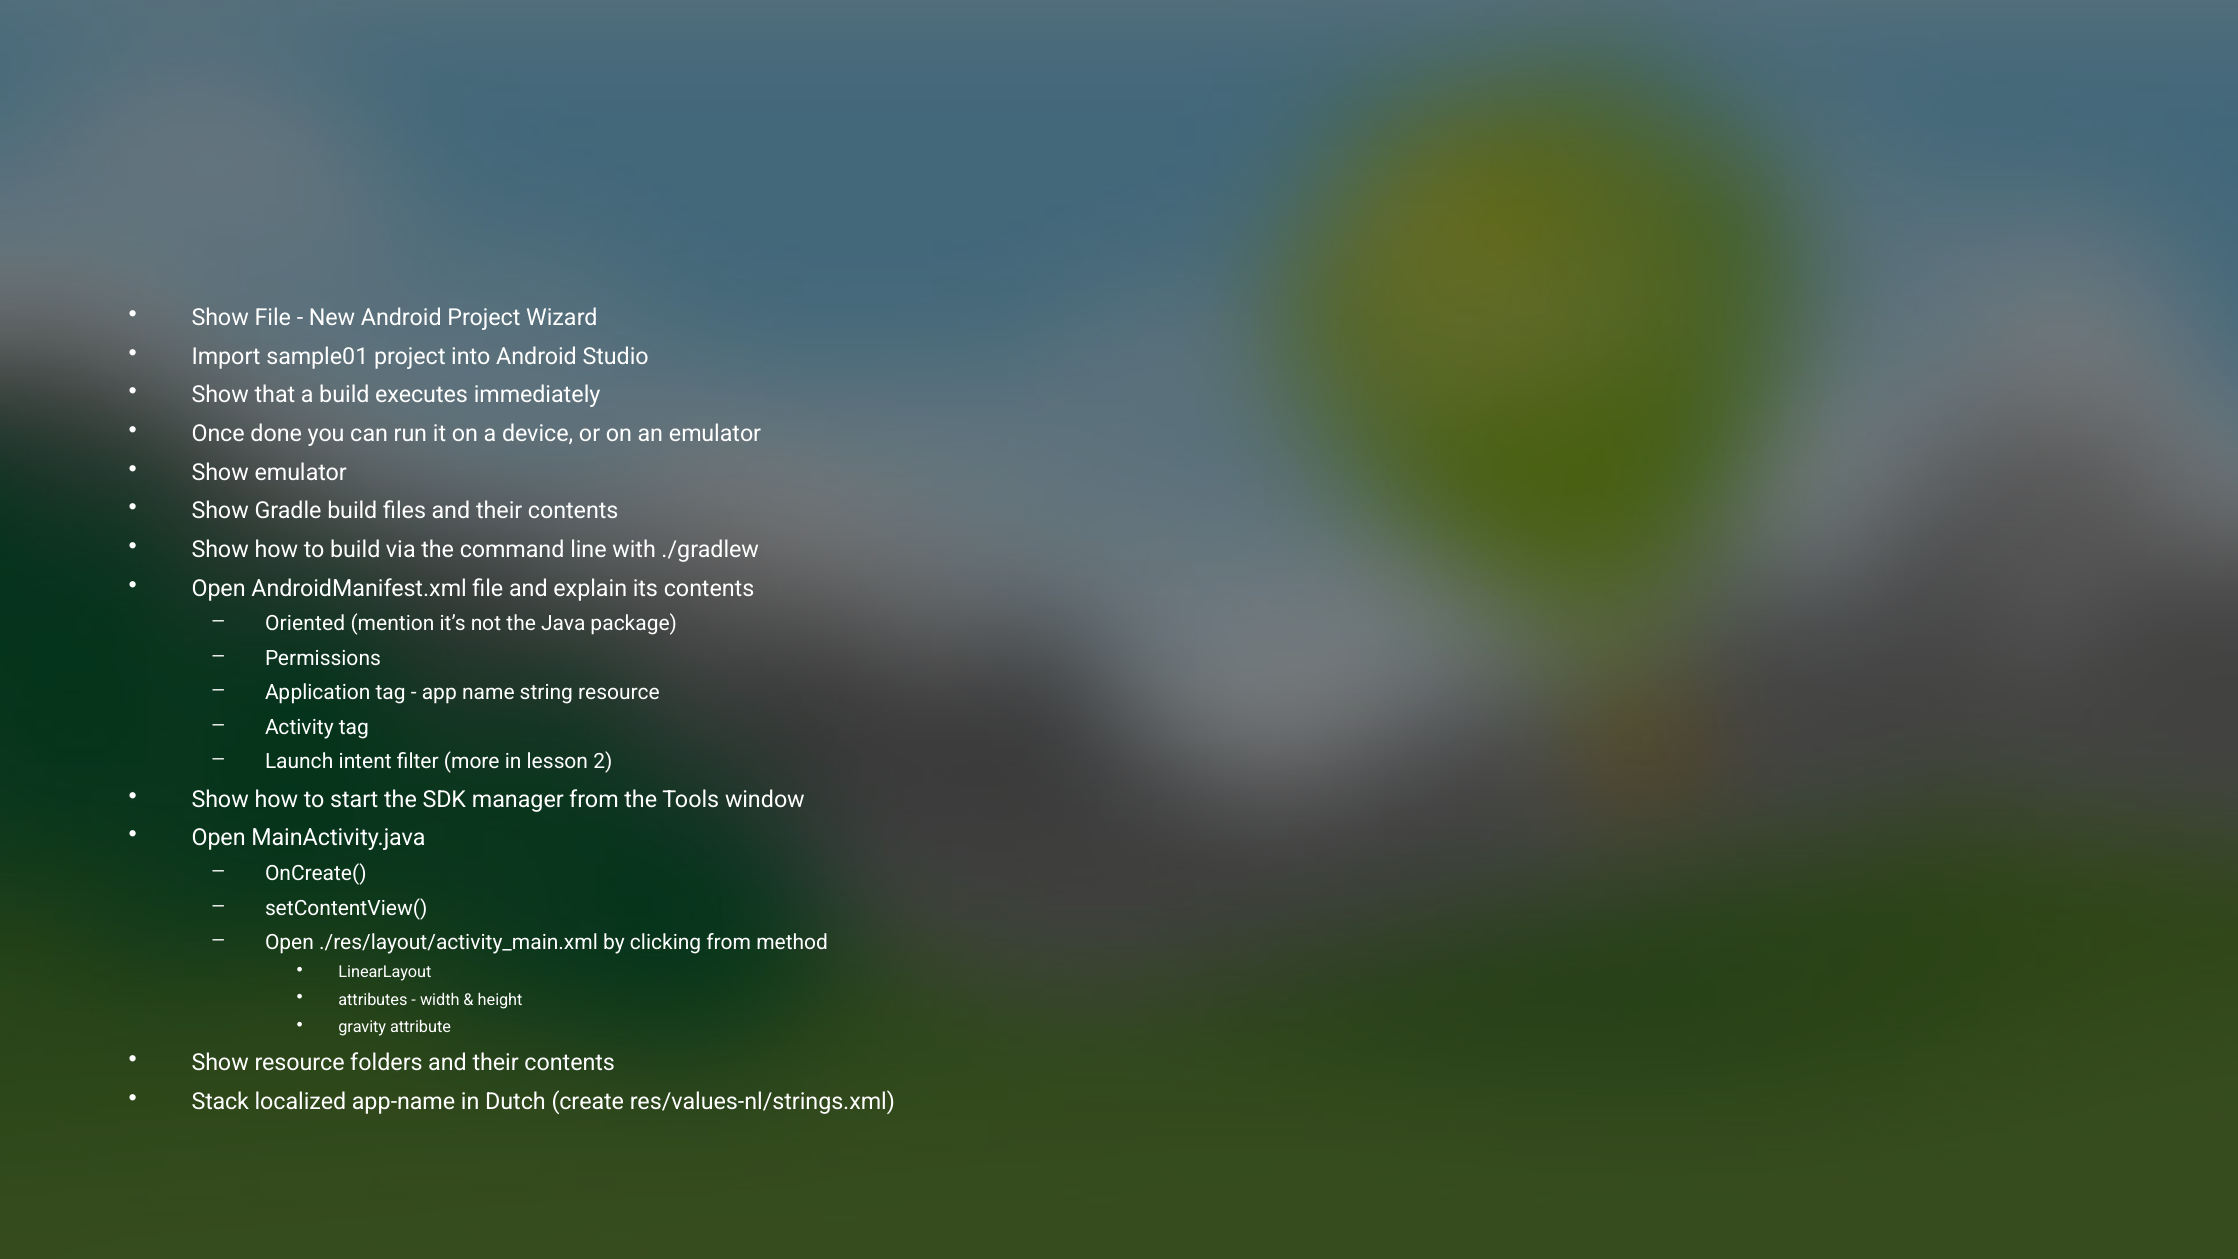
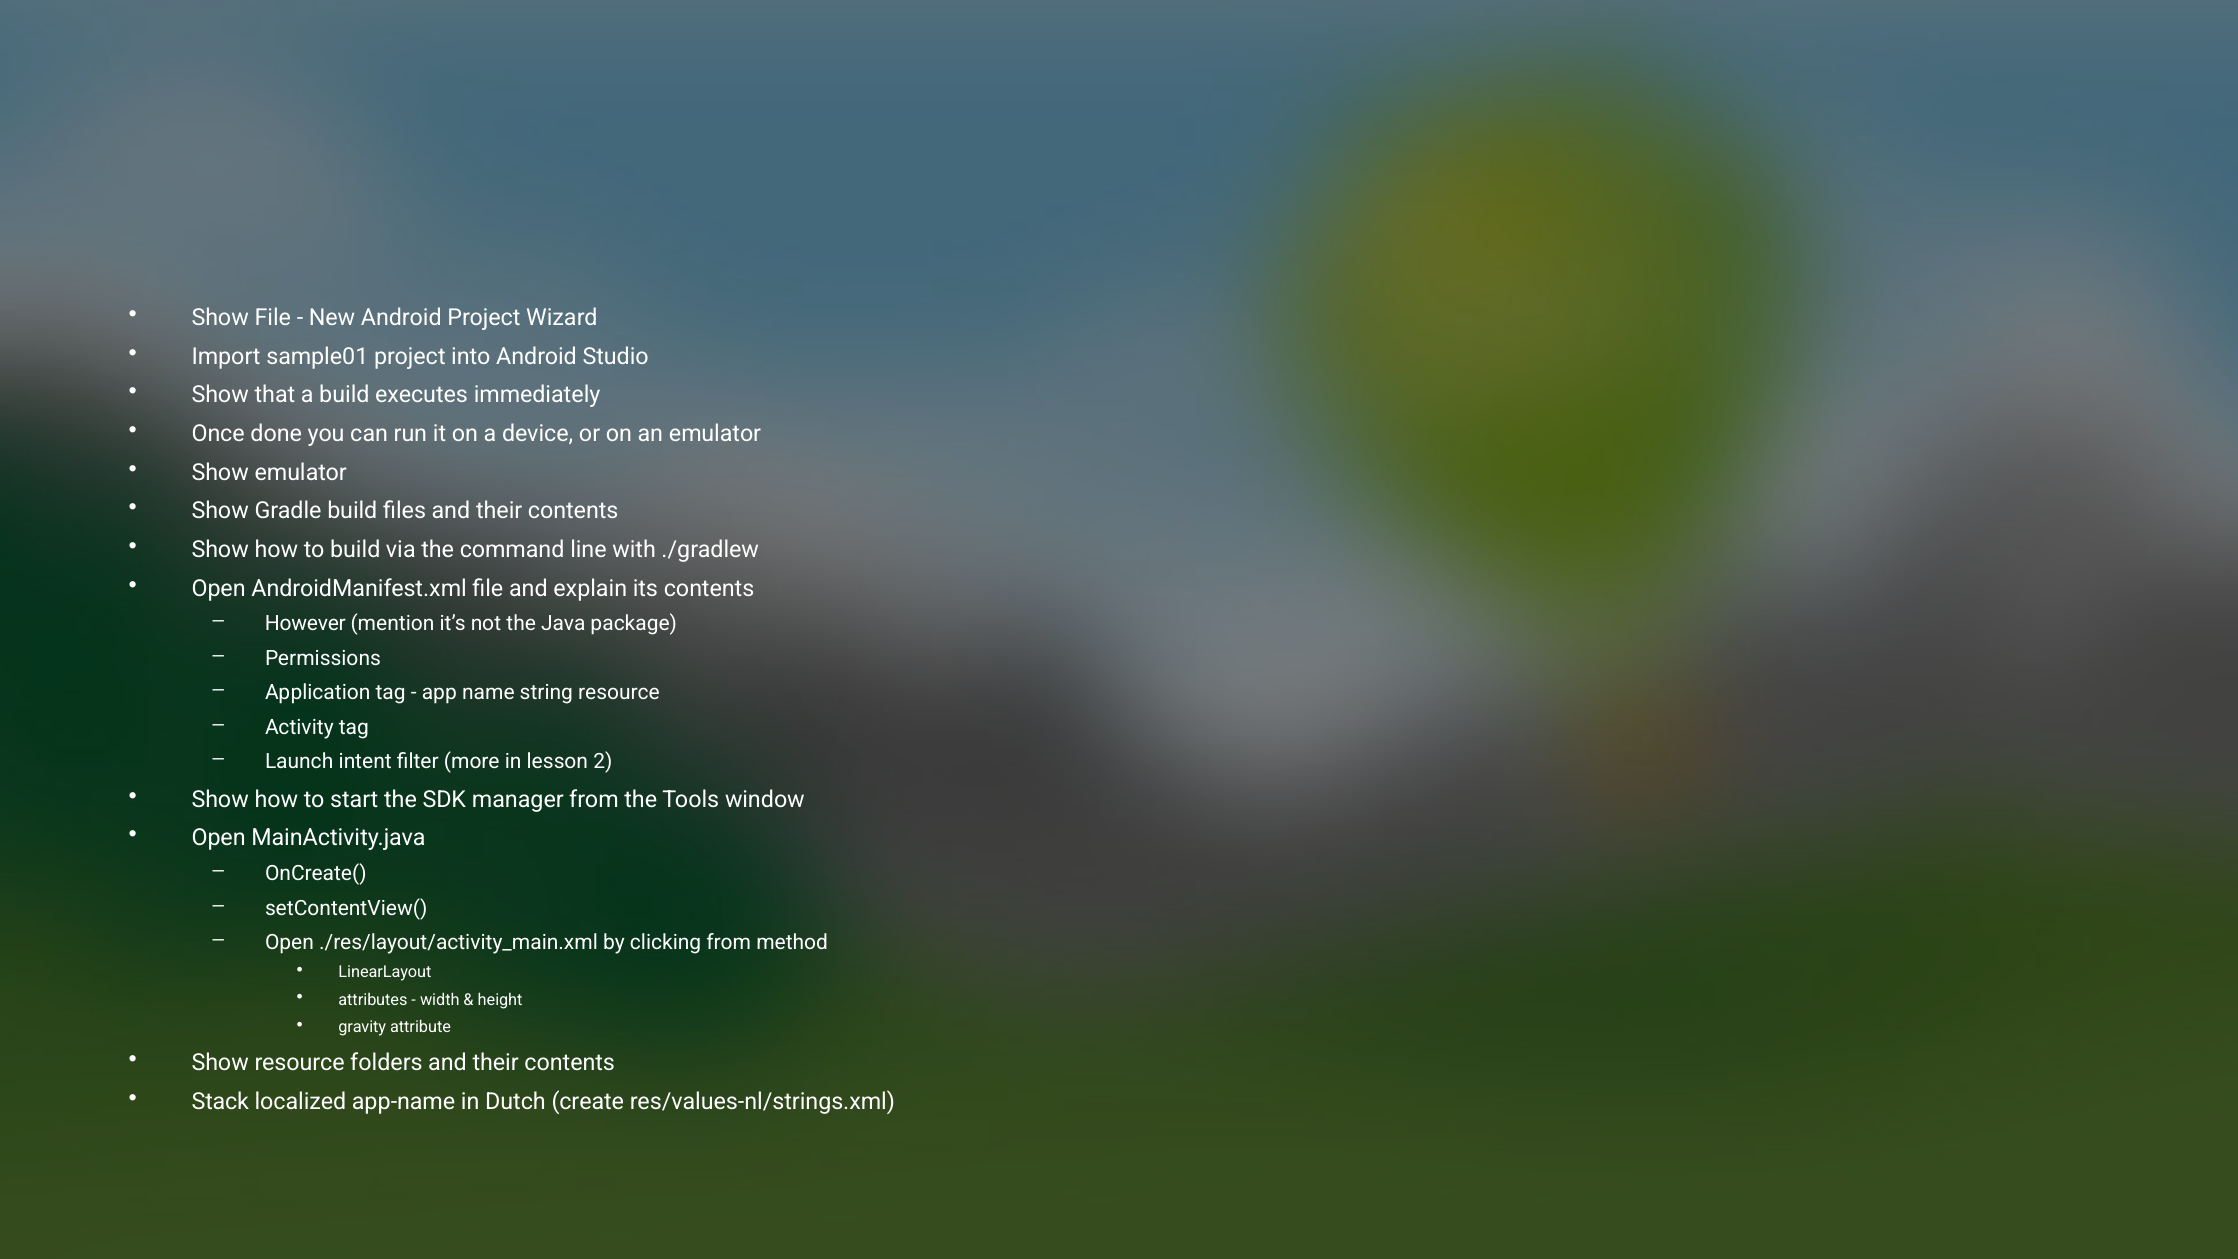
Oriented: Oriented -> However (305, 624)
